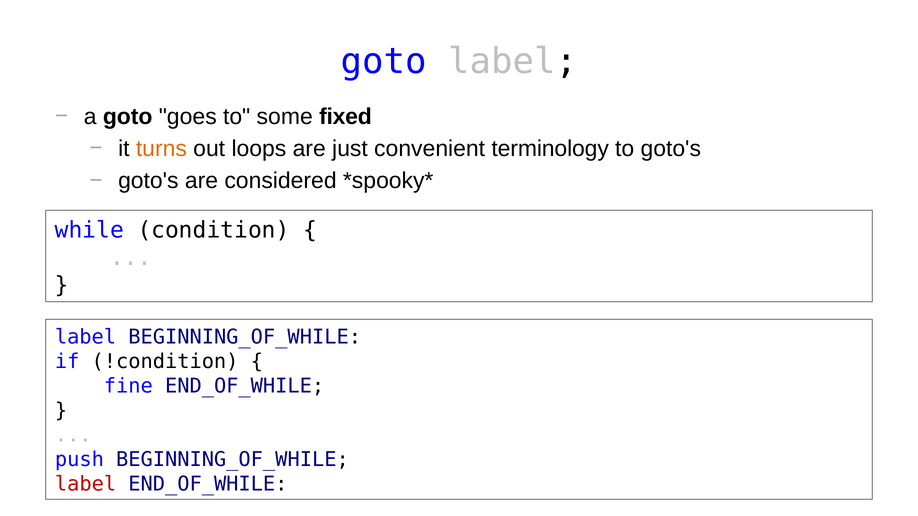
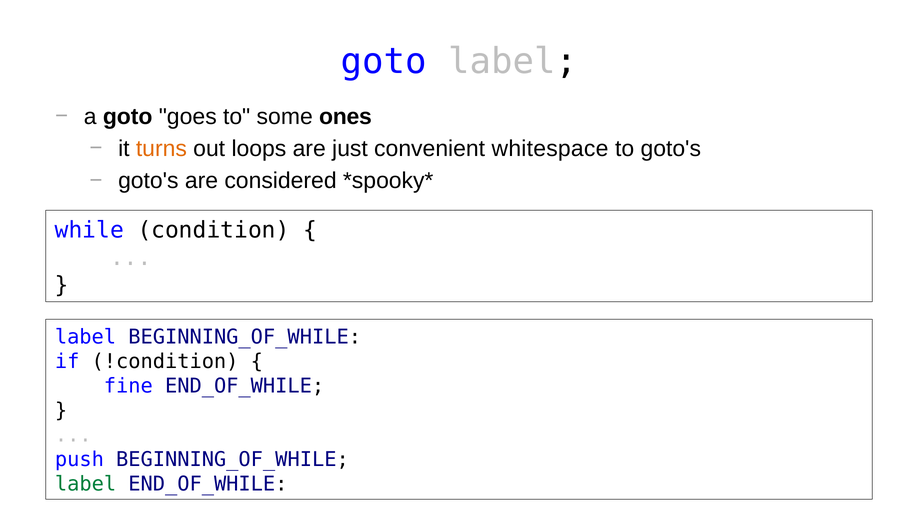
fixed: fixed -> ones (345, 117)
terminology: terminology -> whitespace (550, 149)
label colour: red -> green (86, 484)
